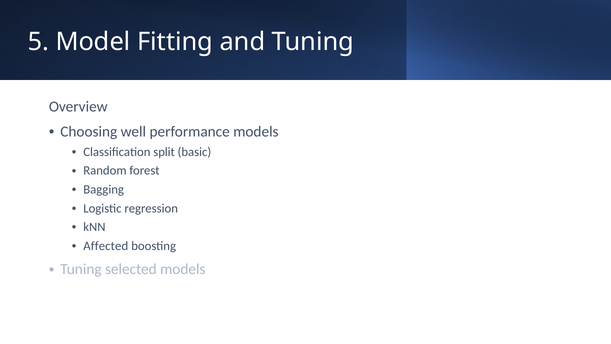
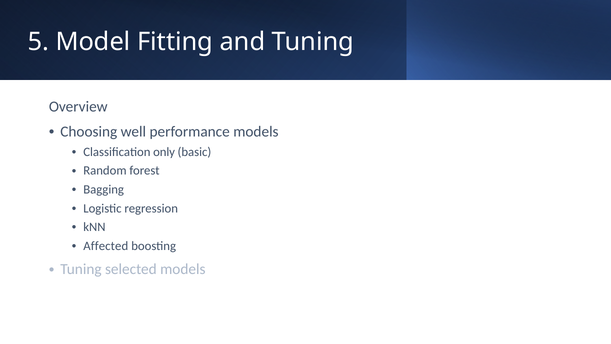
split: split -> only (164, 152)
